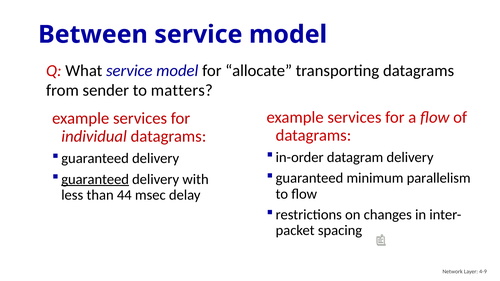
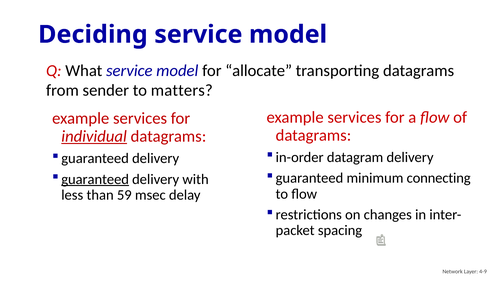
Between: Between -> Deciding (93, 35)
individual underline: none -> present (94, 136)
parallelism: parallelism -> connecting (439, 178)
44: 44 -> 59 (124, 195)
